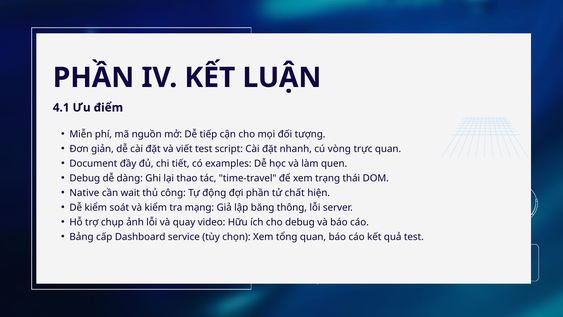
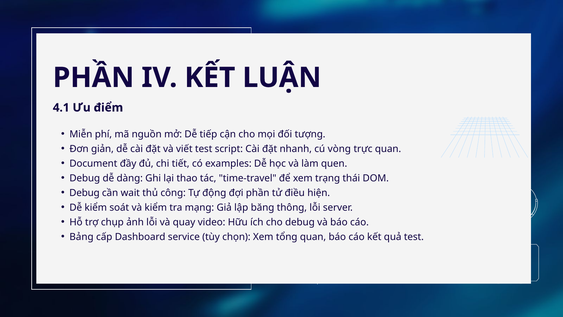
Native: Native -> Debug (84, 193)
chất: chất -> điều (295, 193)
